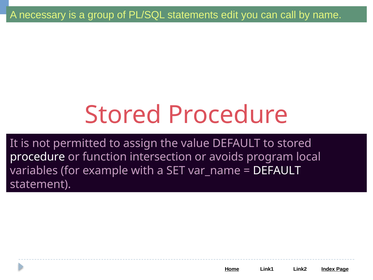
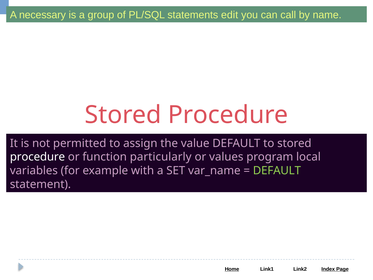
intersection: intersection -> particularly (161, 157)
avoids: avoids -> values (226, 157)
DEFAULT colour: white -> light green (277, 170)
